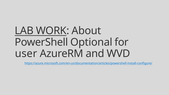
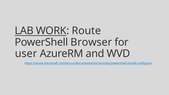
About: About -> Route (86, 31)
Optional: Optional -> Browser (91, 42)
